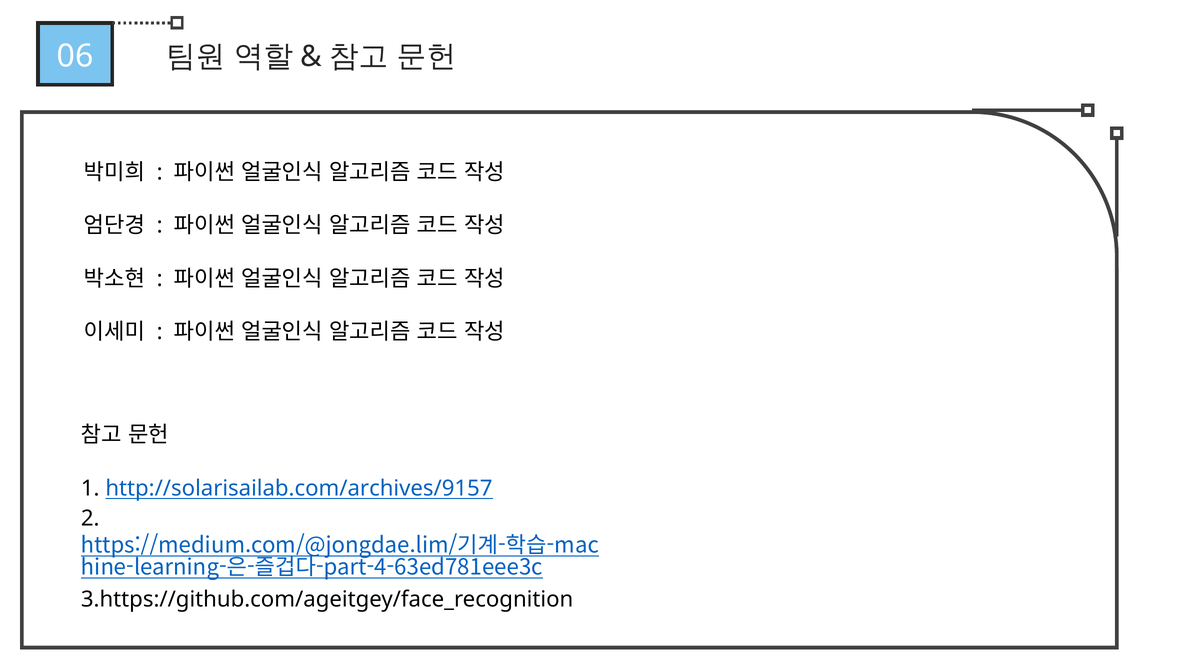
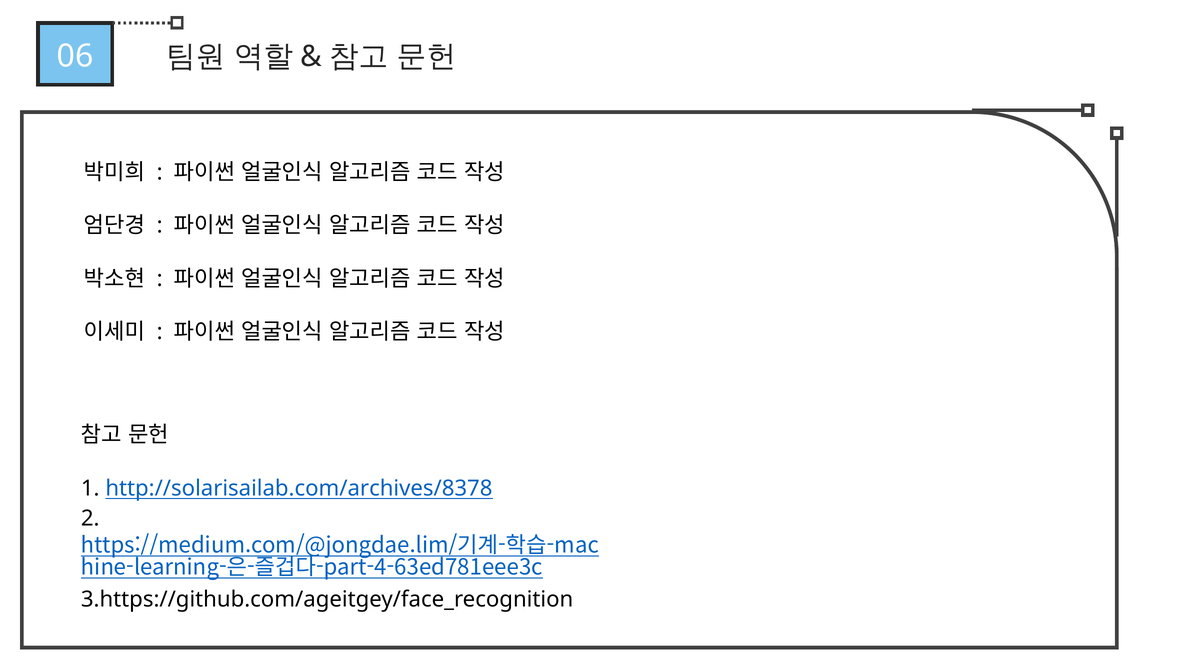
http://solarisailab.com/archives/9157: http://solarisailab.com/archives/9157 -> http://solarisailab.com/archives/8378 (299, 488)
